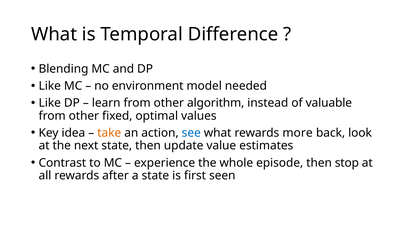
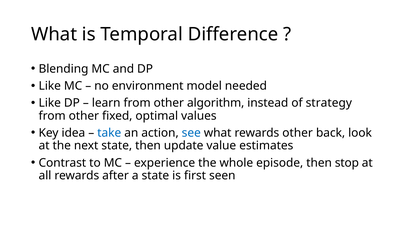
valuable: valuable -> strategy (329, 103)
take colour: orange -> blue (109, 133)
rewards more: more -> other (298, 133)
